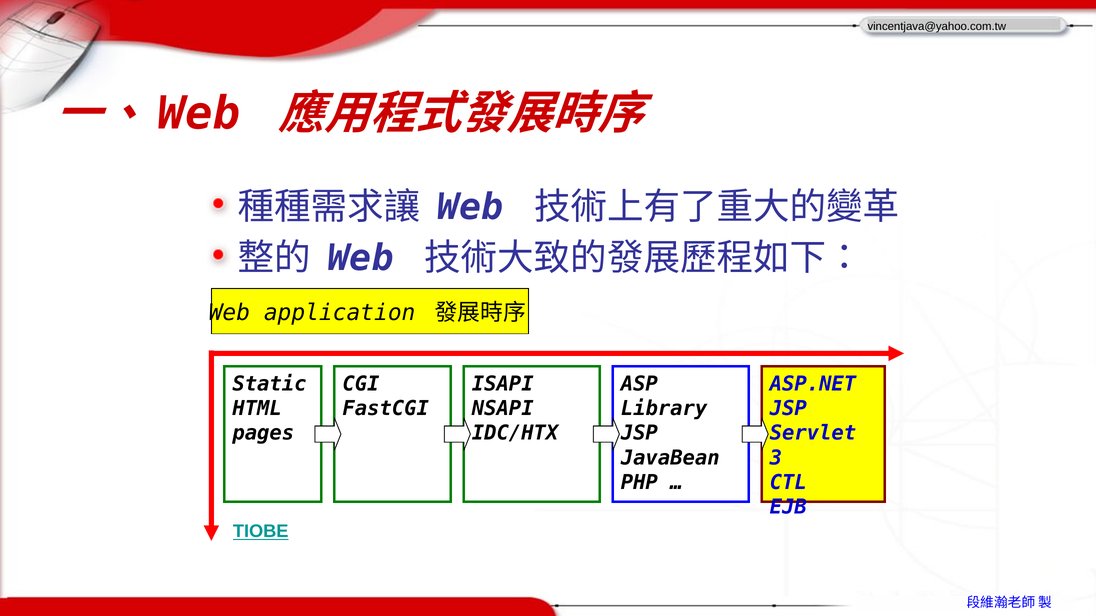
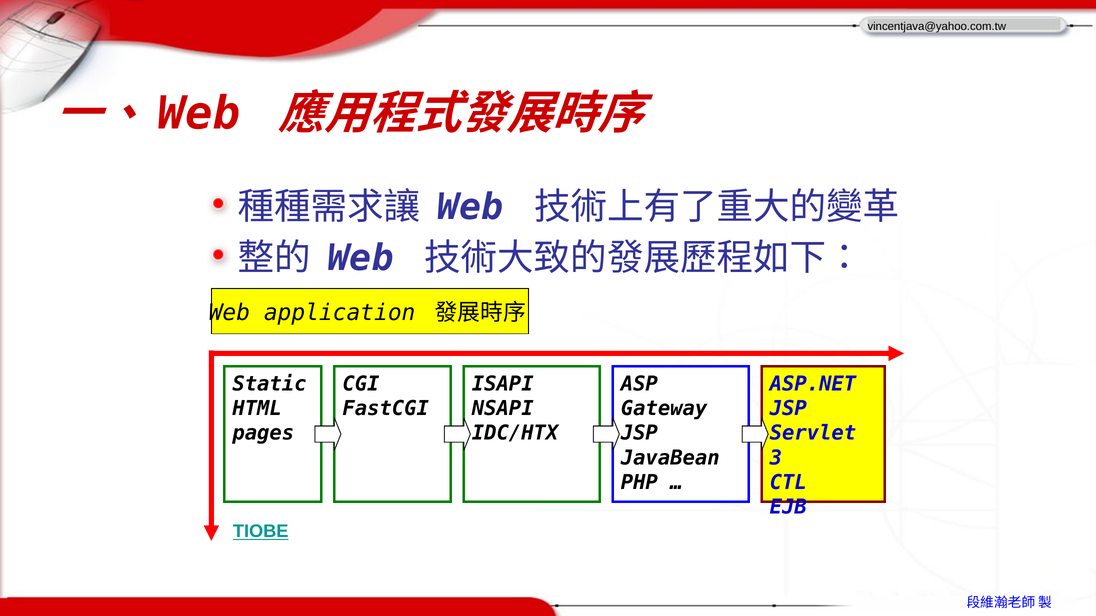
Library: Library -> Gateway (664, 409)
